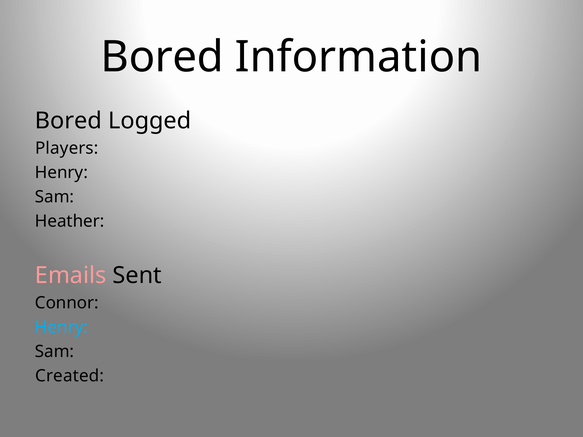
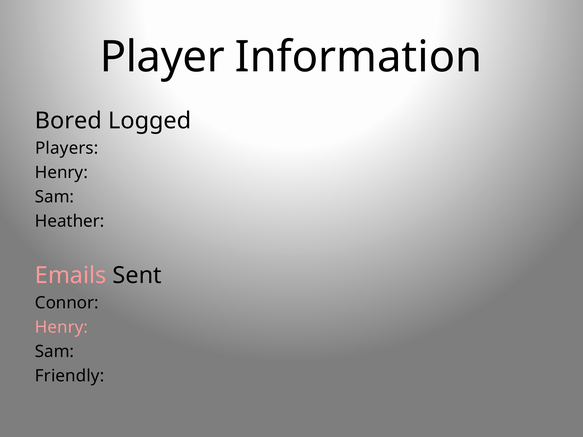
Bored: Bored -> Player (162, 57)
Henry colour: light blue -> pink (61, 327)
Created: Created -> Friendly (70, 376)
